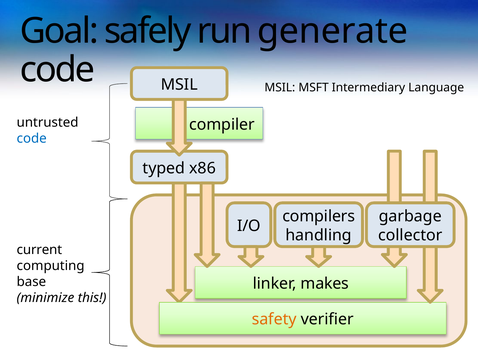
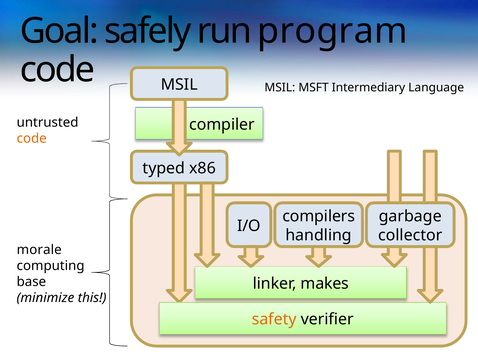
generate: generate -> program (332, 31)
code colour: blue -> orange (32, 139)
current: current -> morale (39, 250)
